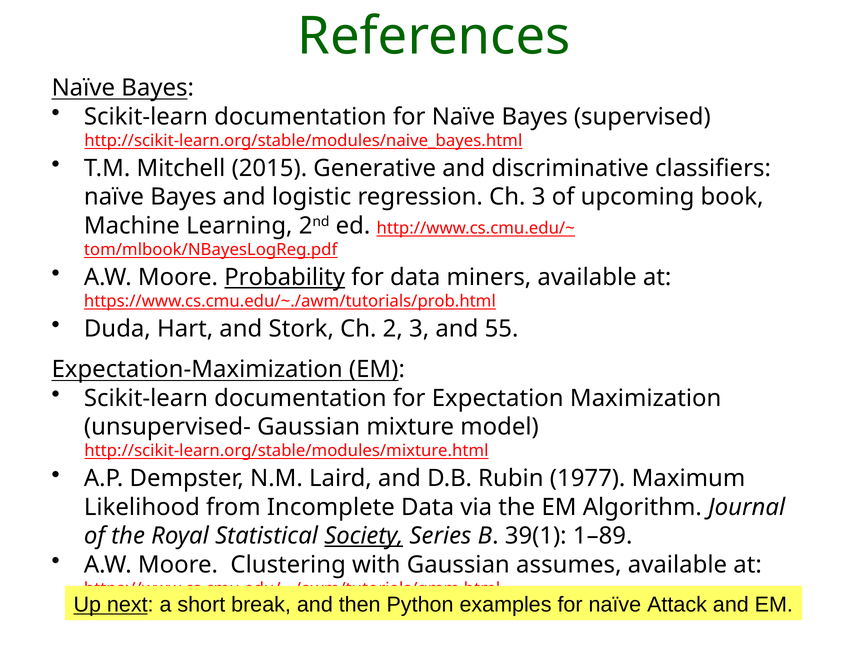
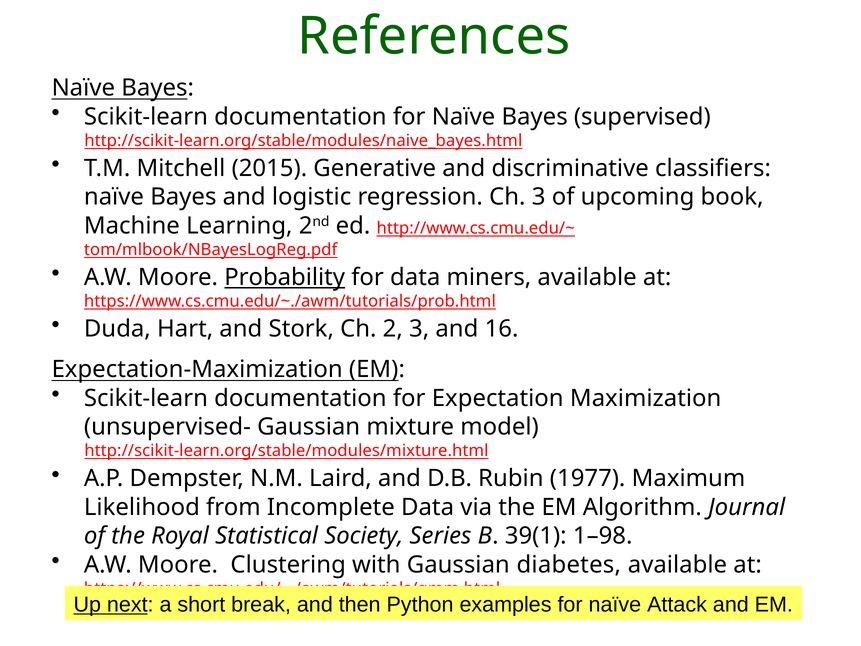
55: 55 -> 16 (502, 329)
Society underline: present -> none (364, 536)
1–89: 1–89 -> 1–98 (603, 536)
assumes: assumes -> diabetes (569, 564)
